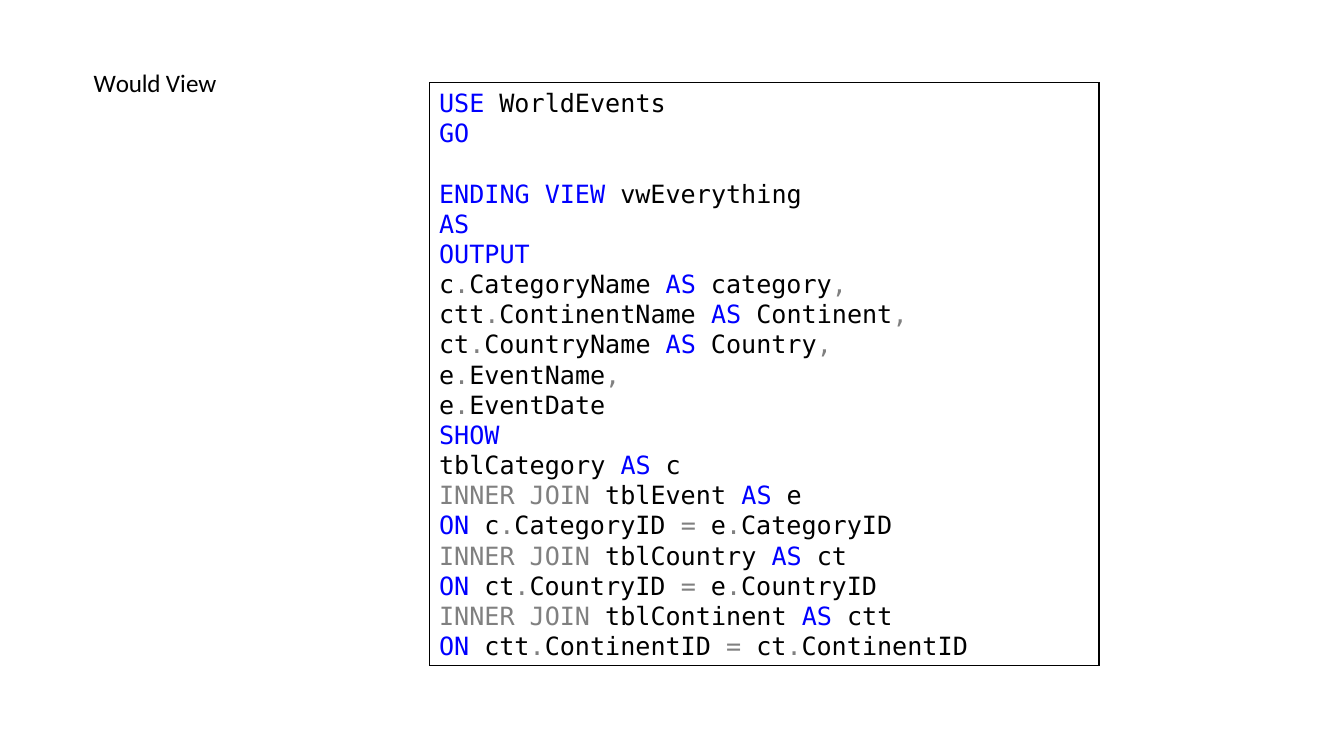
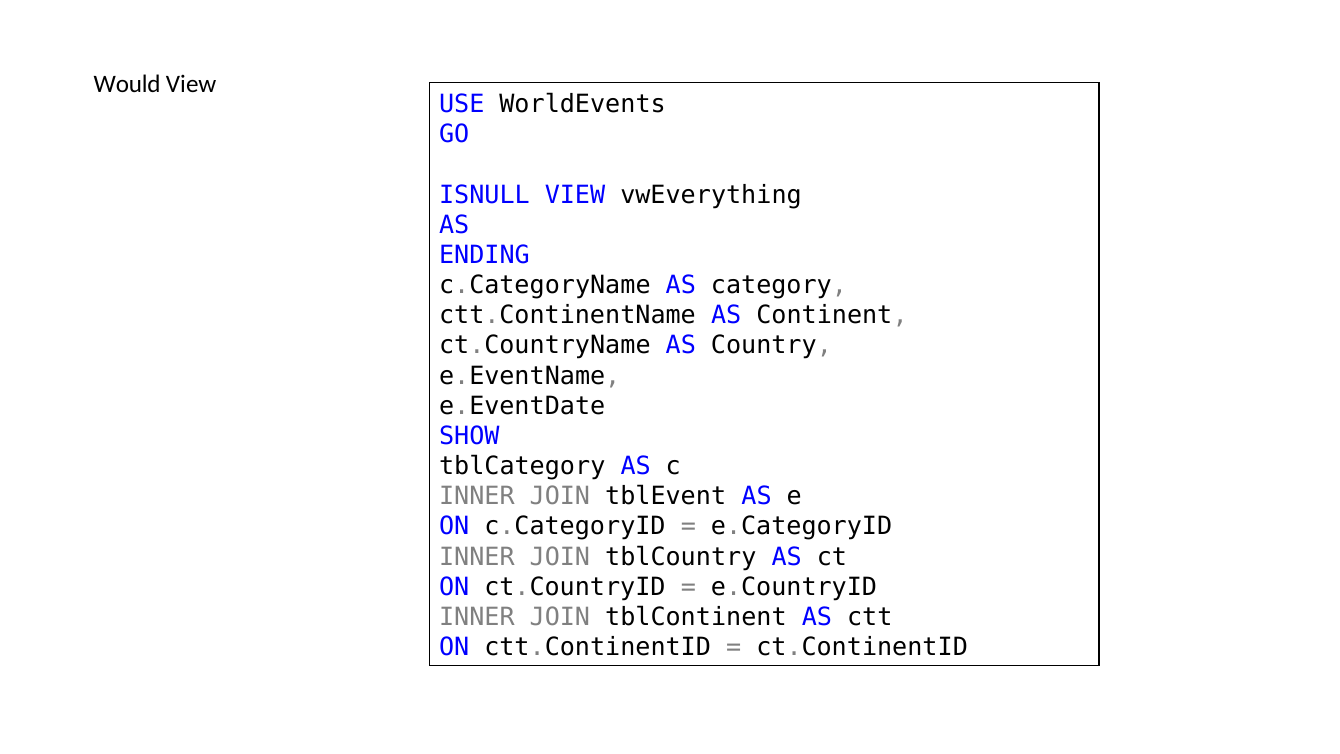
ENDING: ENDING -> ISNULL (484, 195)
OUTPUT: OUTPUT -> ENDING (484, 255)
